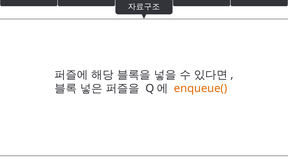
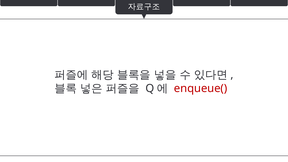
enqueue( colour: orange -> red (201, 88)
